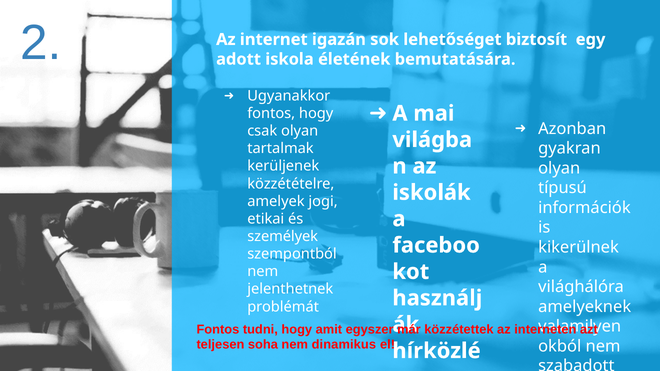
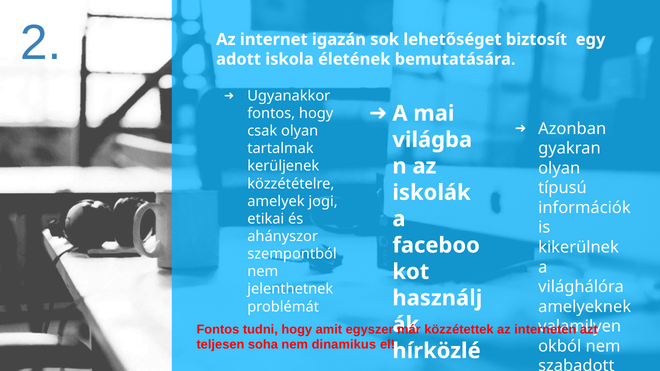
személyek: személyek -> ahányszor (283, 237)
